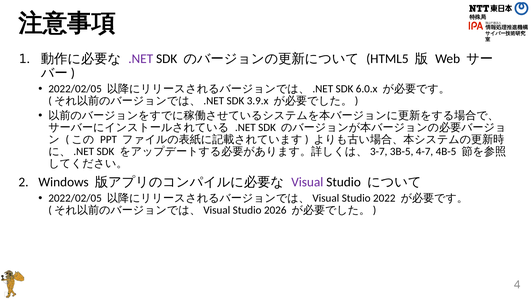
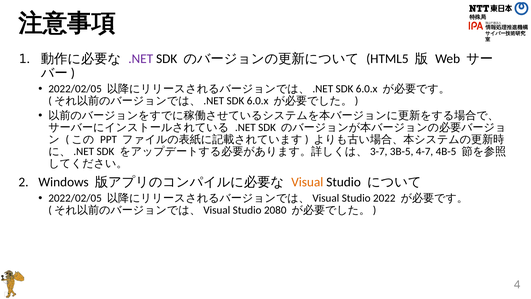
3.9.x: 3.9.x -> 6.0.x (258, 101)
Visual colour: purple -> orange (307, 182)
2026: 2026 -> 2080 (275, 210)
